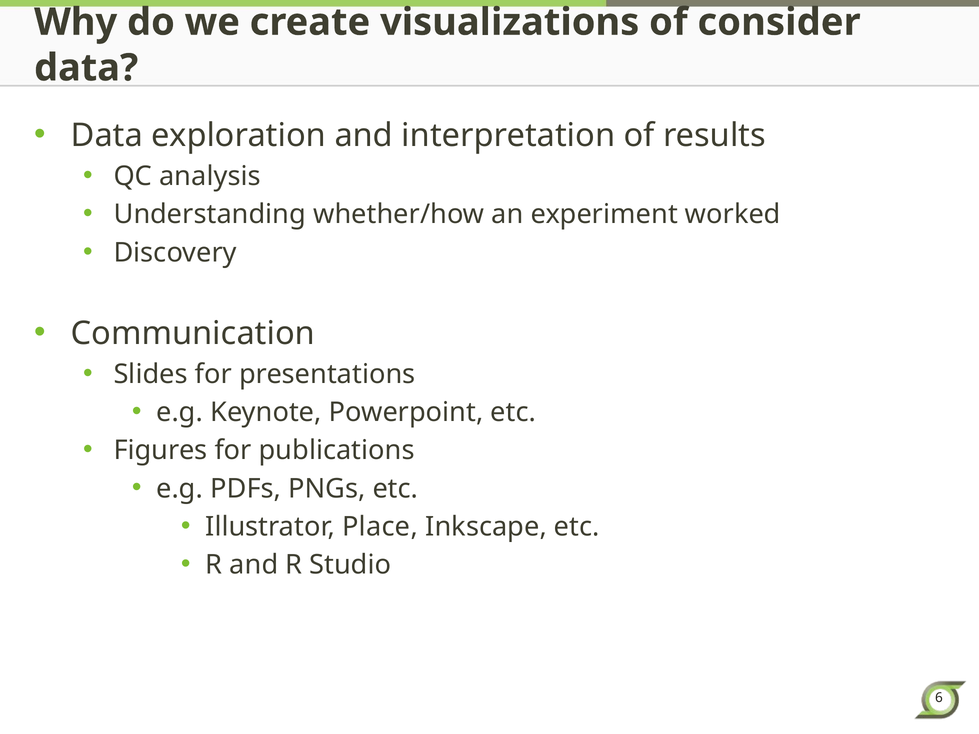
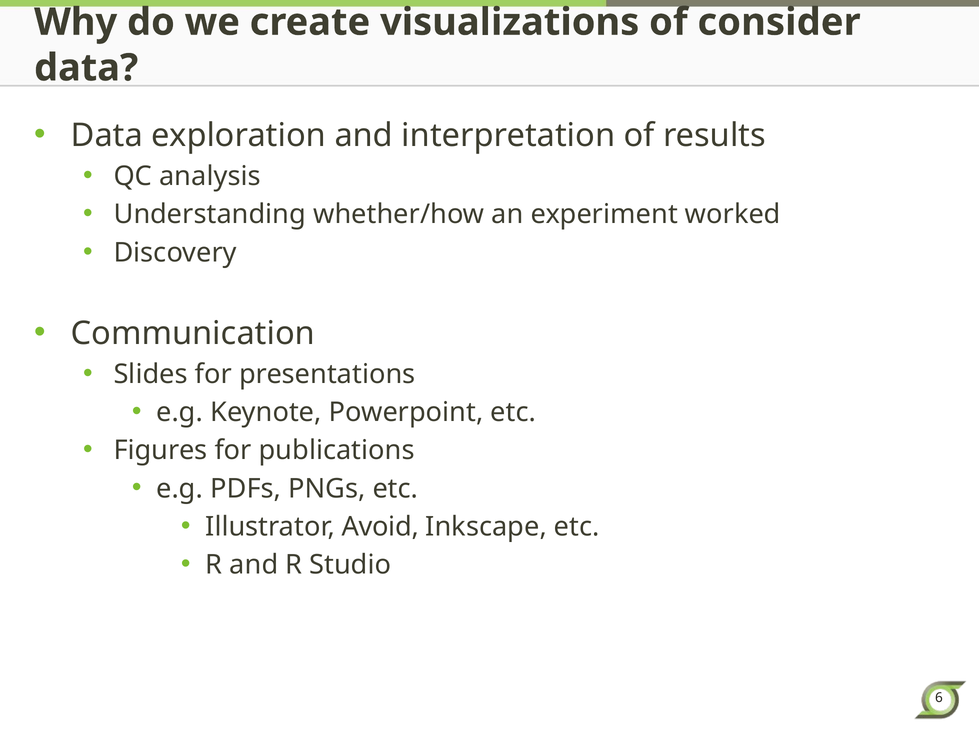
Place: Place -> Avoid (380, 527)
